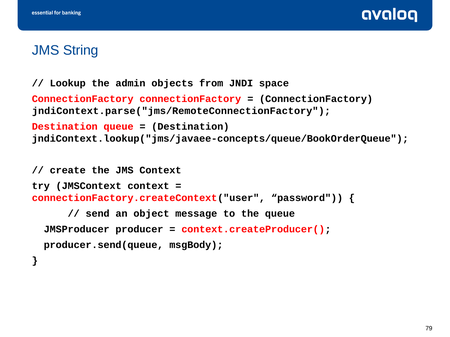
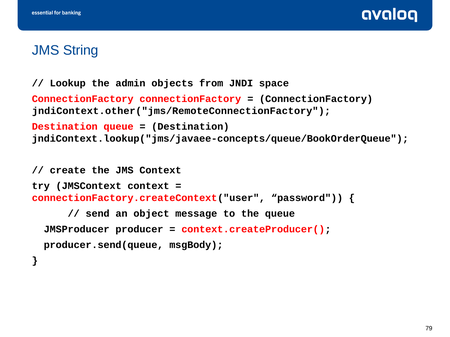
jndiContext.parse("jms/RemoteConnectionFactory: jndiContext.parse("jms/RemoteConnectionFactory -> jndiContext.other("jms/RemoteConnectionFactory (181, 111)
